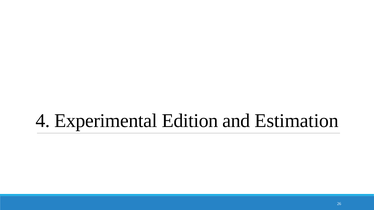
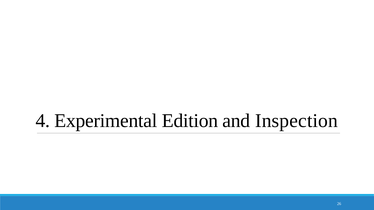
Estimation: Estimation -> Inspection (296, 121)
